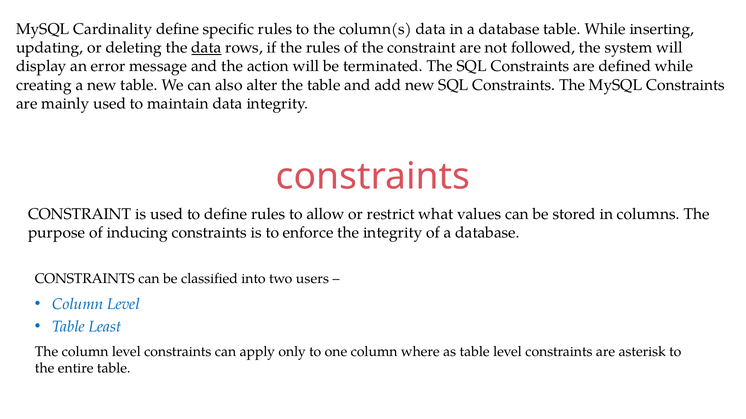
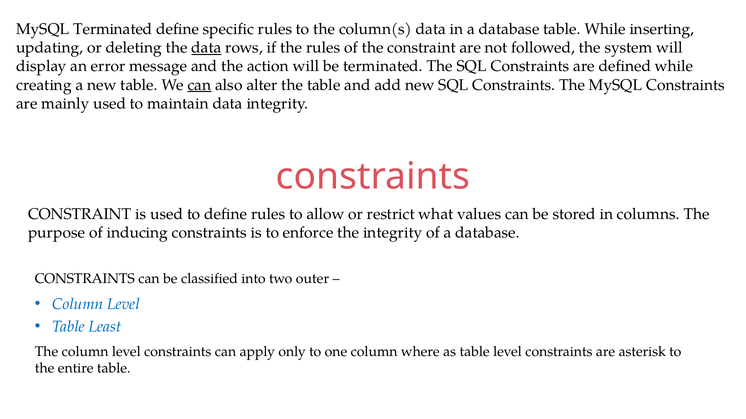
MySQL Cardinality: Cardinality -> Terminated (113, 29)
can underline: none -> present (199, 85)
users: users -> outer (312, 279)
